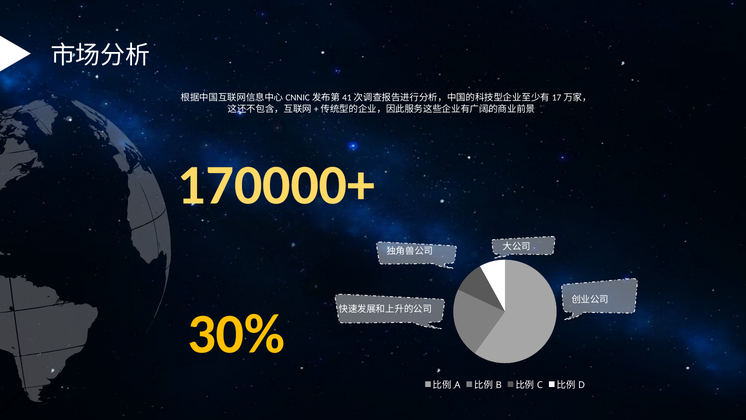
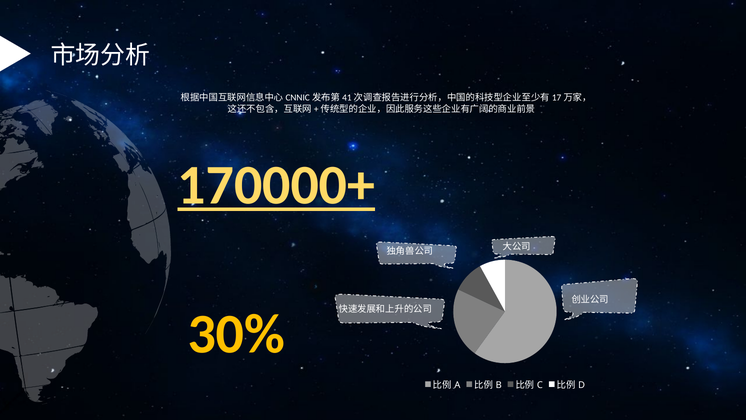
170000+ underline: none -> present (276, 185)
